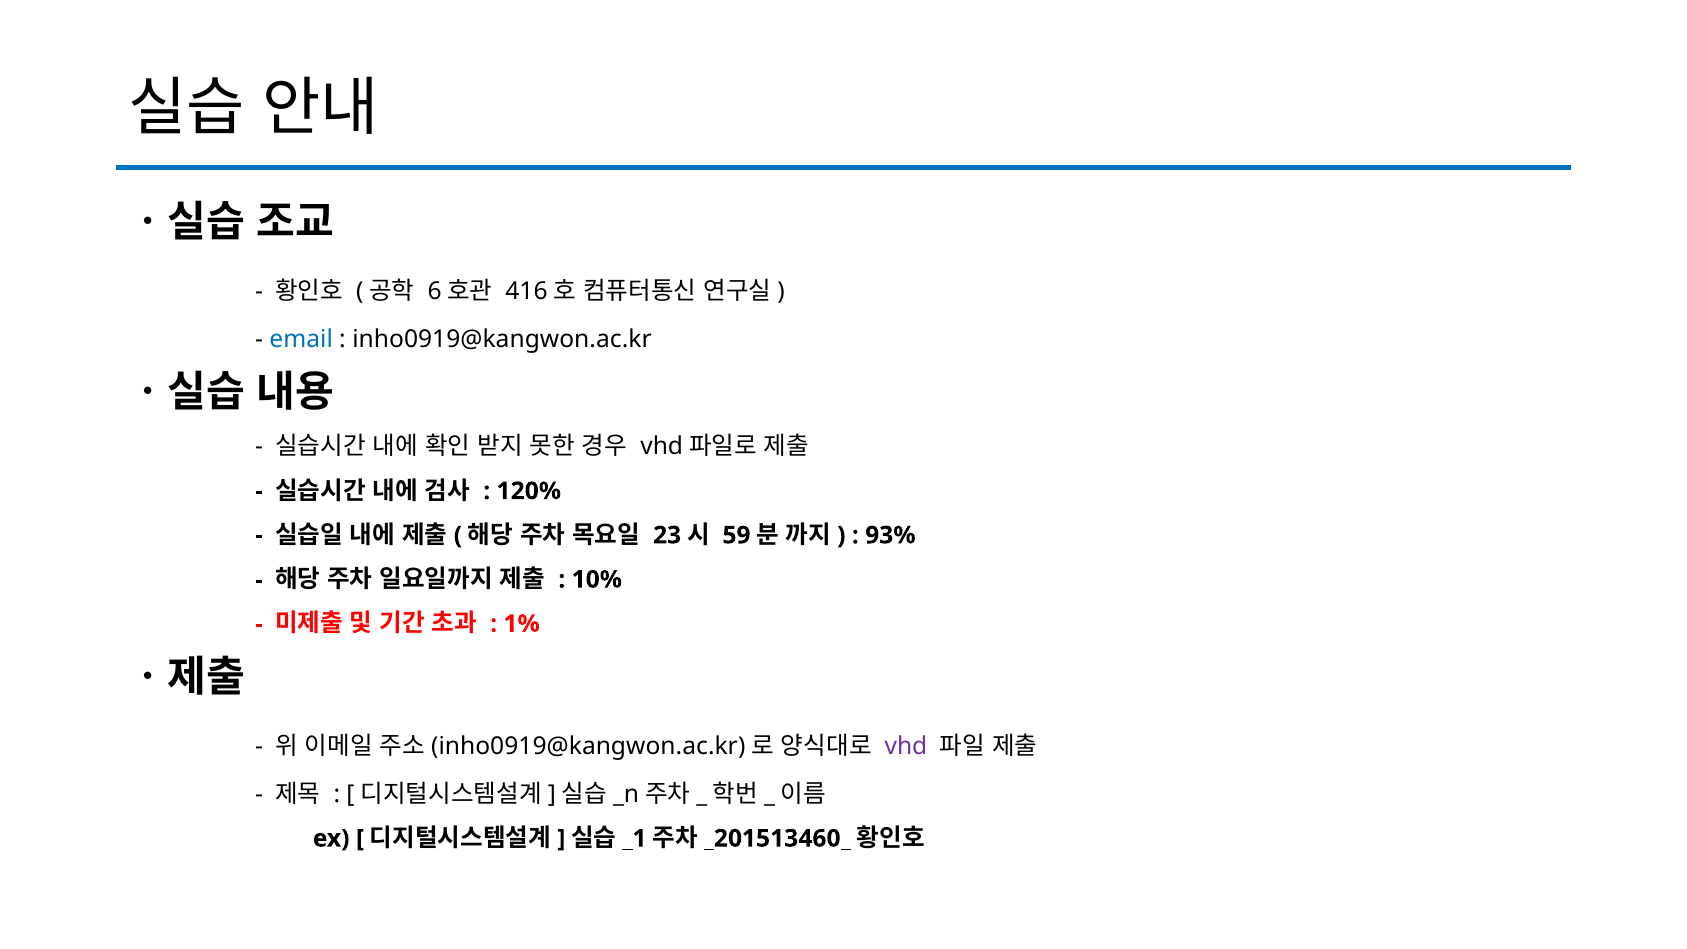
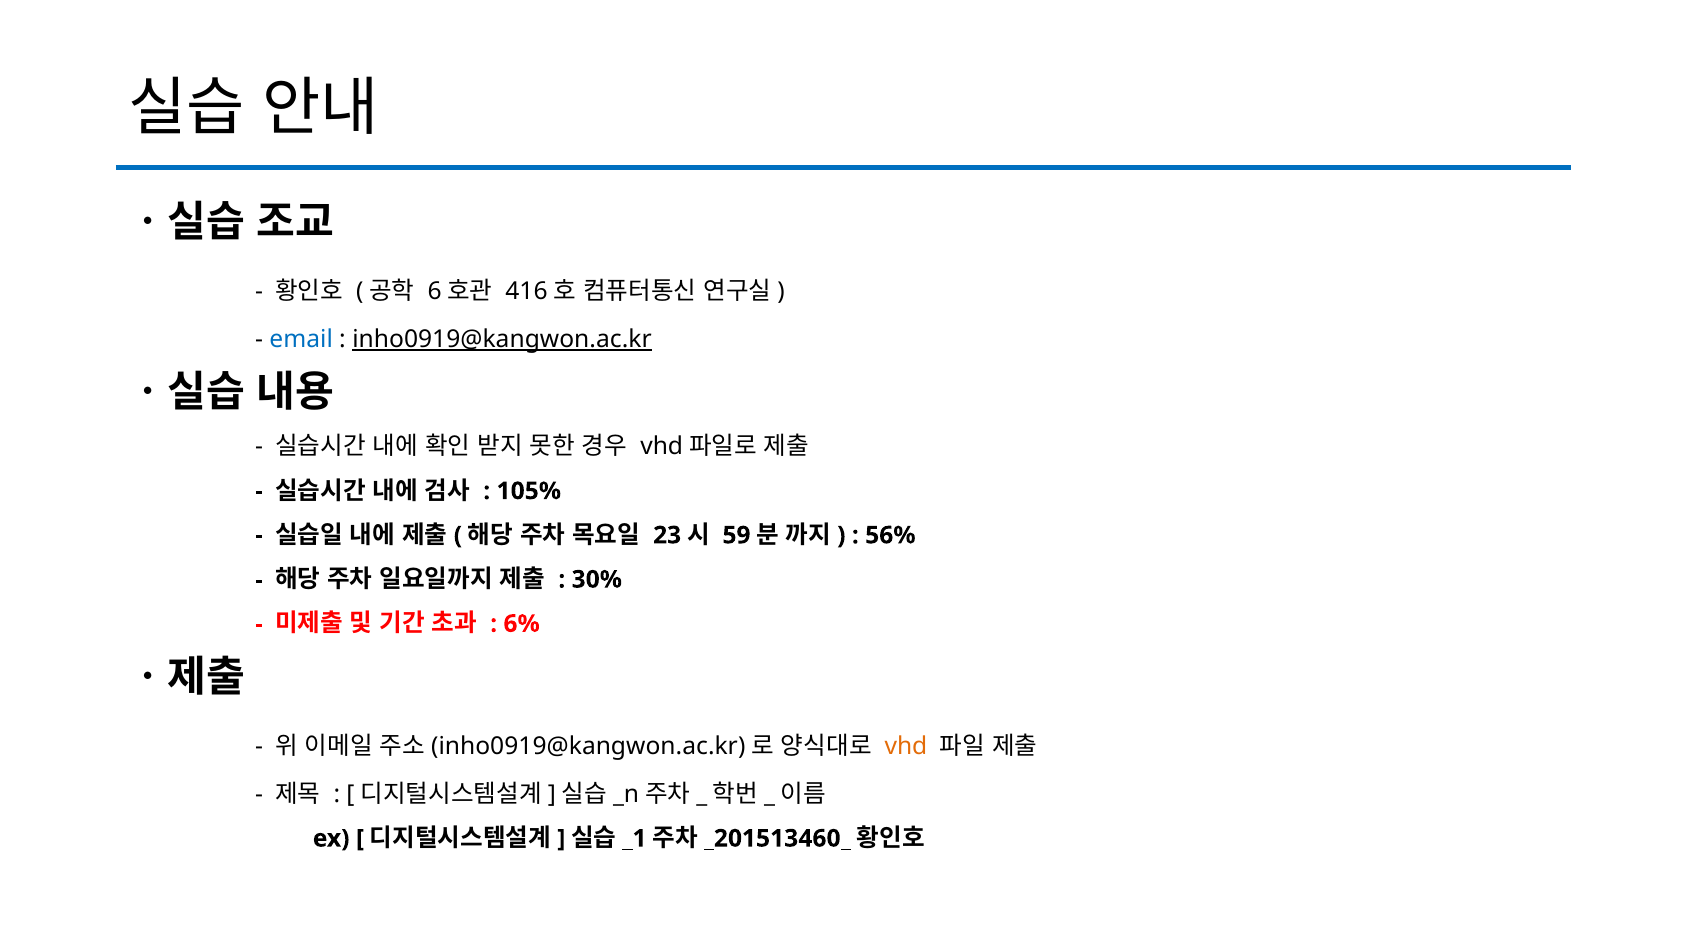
inho0919@kangwon.ac.kr underline: none -> present (502, 339)
120%: 120% -> 105% (529, 491)
93%: 93% -> 56% (890, 535)
10%: 10% -> 30% (597, 579)
1%: 1% -> 6% (522, 624)
vhd colour: purple -> orange (906, 746)
